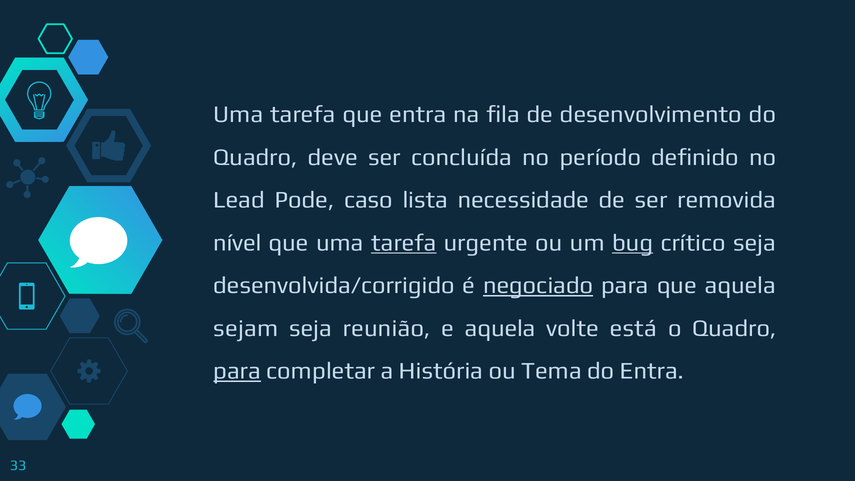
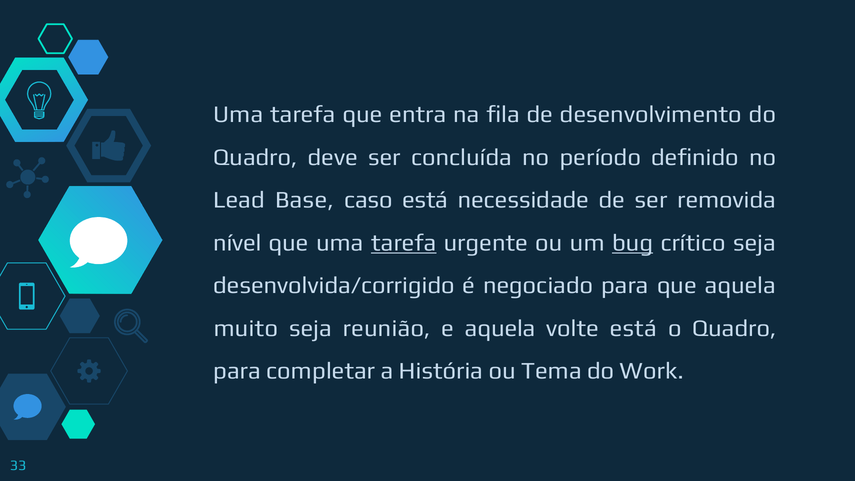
Pode: Pode -> Base (304, 200)
caso lista: lista -> está (425, 200)
negociado underline: present -> none (538, 286)
sejam: sejam -> muito (246, 328)
para underline: present -> none (237, 371)
do Entra: Entra -> Work (652, 371)
